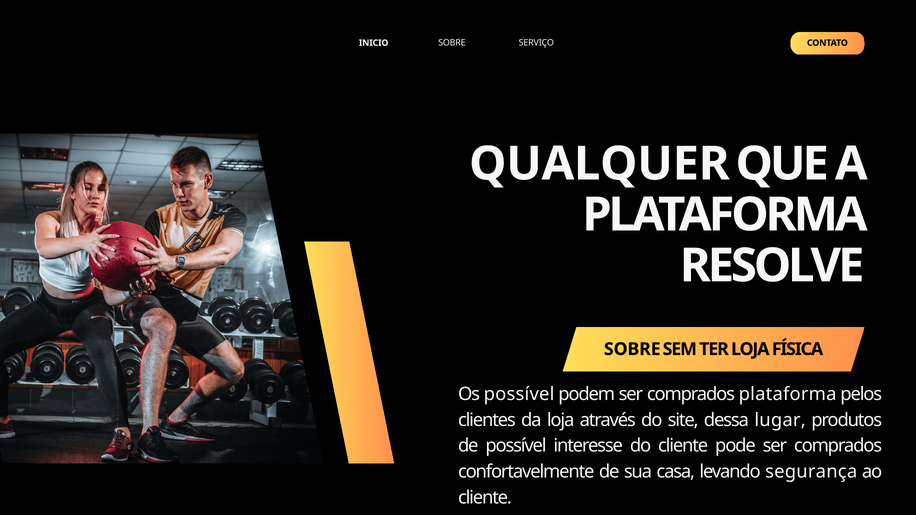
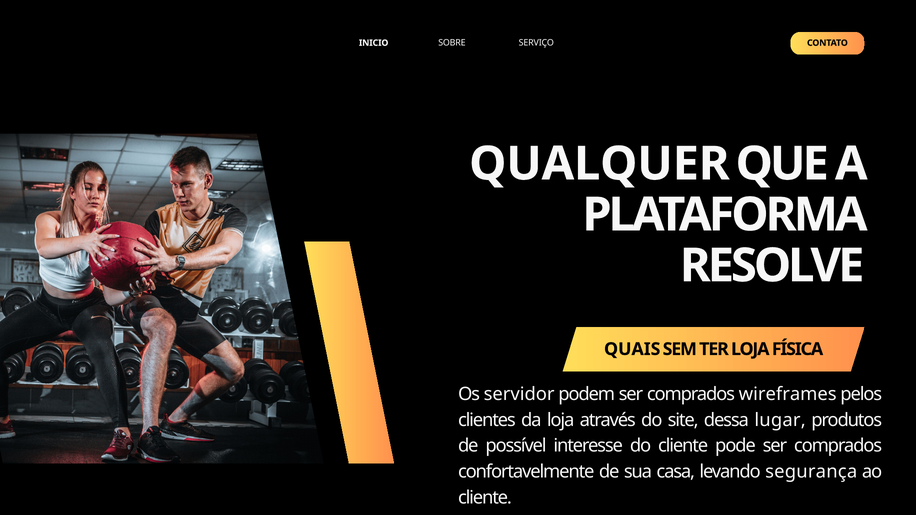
SOBRE: SOBRE -> QUAIS (632, 349)
Os possível: possível -> servidor (519, 394)
comprados plataforma: plataforma -> wireframes (788, 394)
